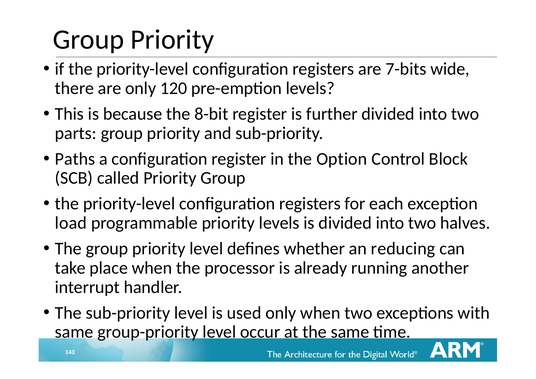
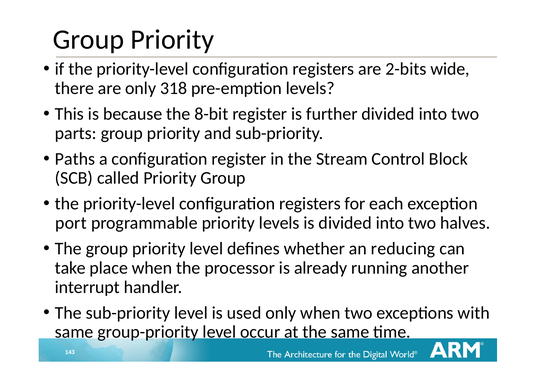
7-bits: 7-bits -> 2-bits (406, 69)
120: 120 -> 318 (174, 88)
Option: Option -> Stream (342, 159)
load: load -> port (71, 223)
